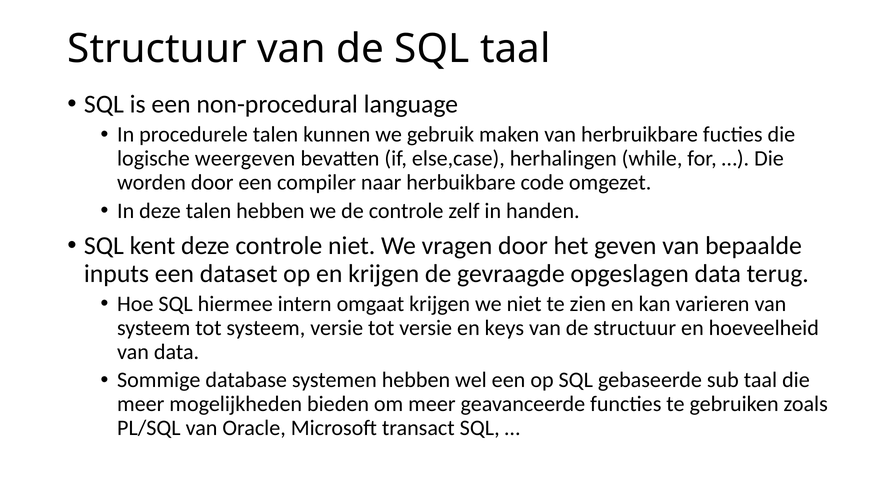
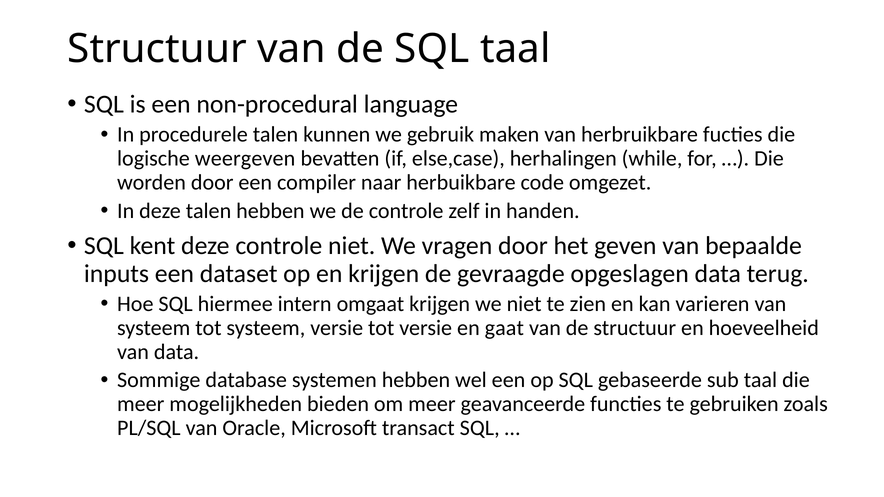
keys: keys -> gaat (504, 328)
